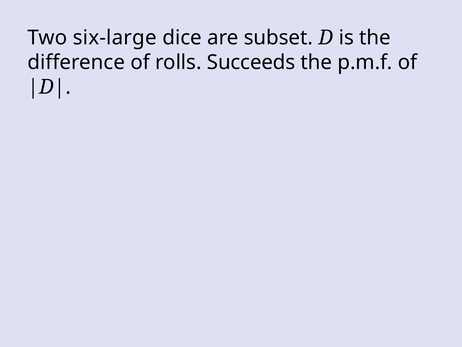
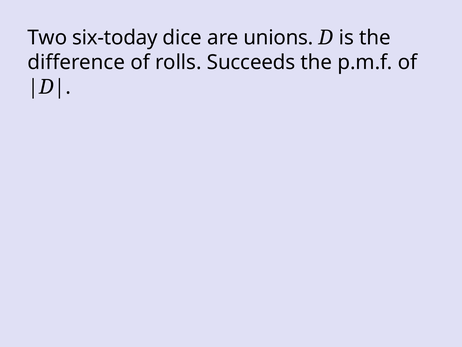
six-large: six-large -> six-today (115, 38)
subset: subset -> unions (278, 38)
